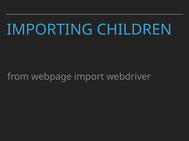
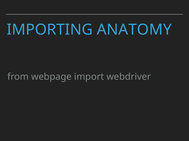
CHILDREN: CHILDREN -> ANATOMY (134, 30)
